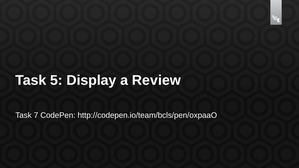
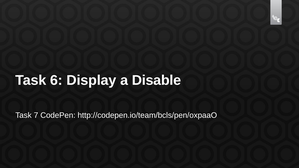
5: 5 -> 6 (56, 80)
Review: Review -> Disable (156, 80)
